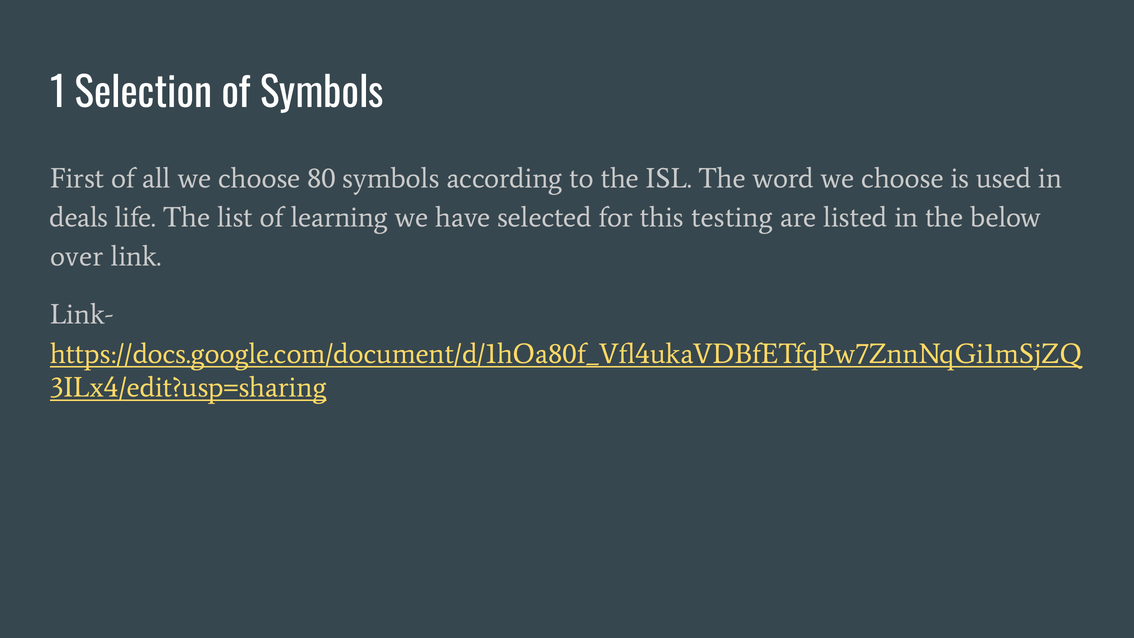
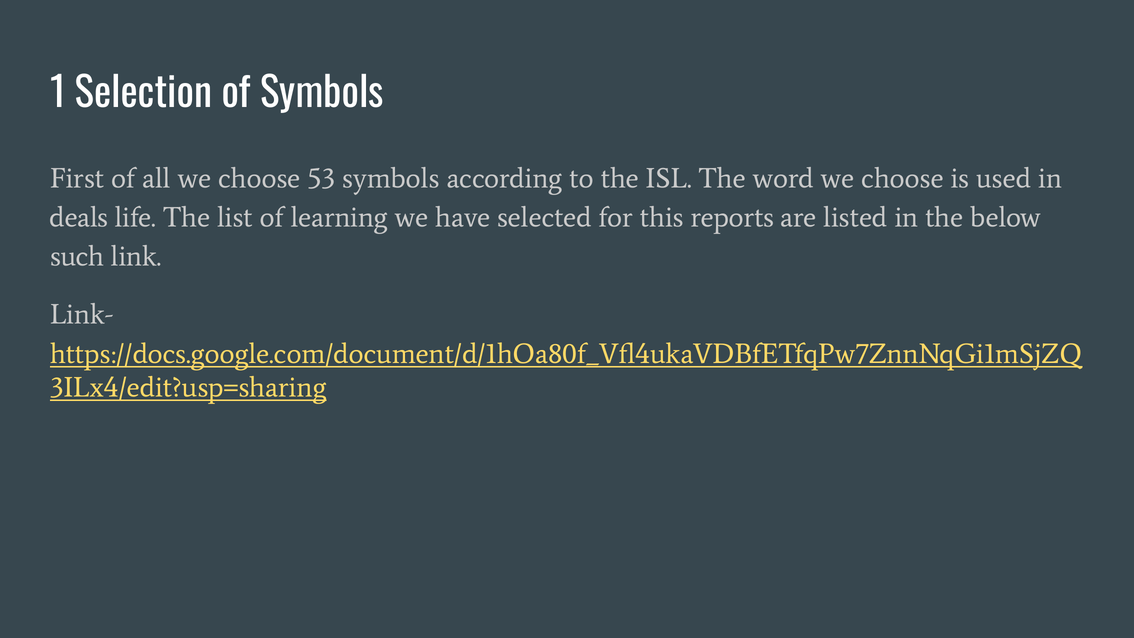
80: 80 -> 53 (321, 178)
testing: testing -> reports (732, 217)
over: over -> such (77, 257)
